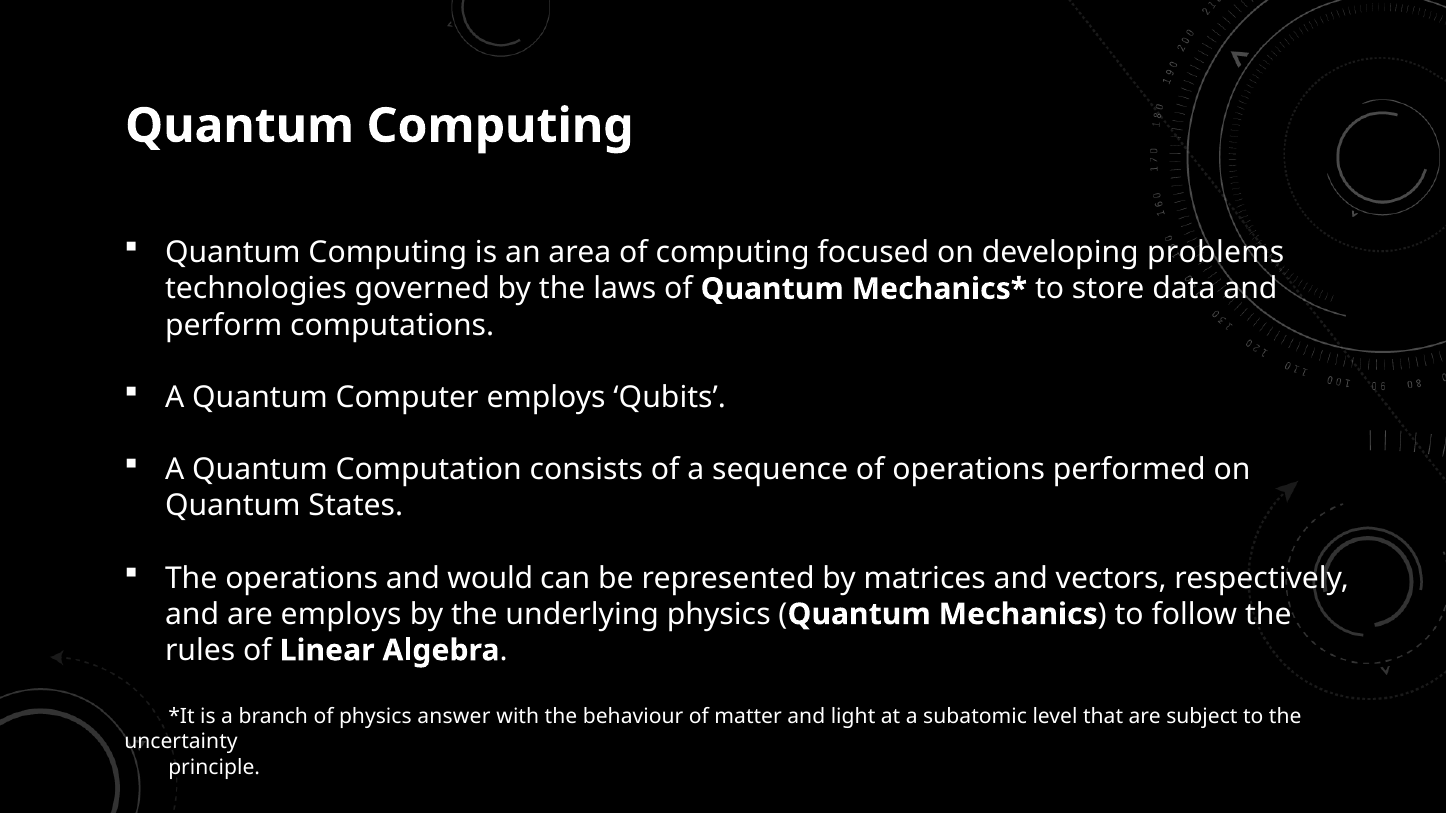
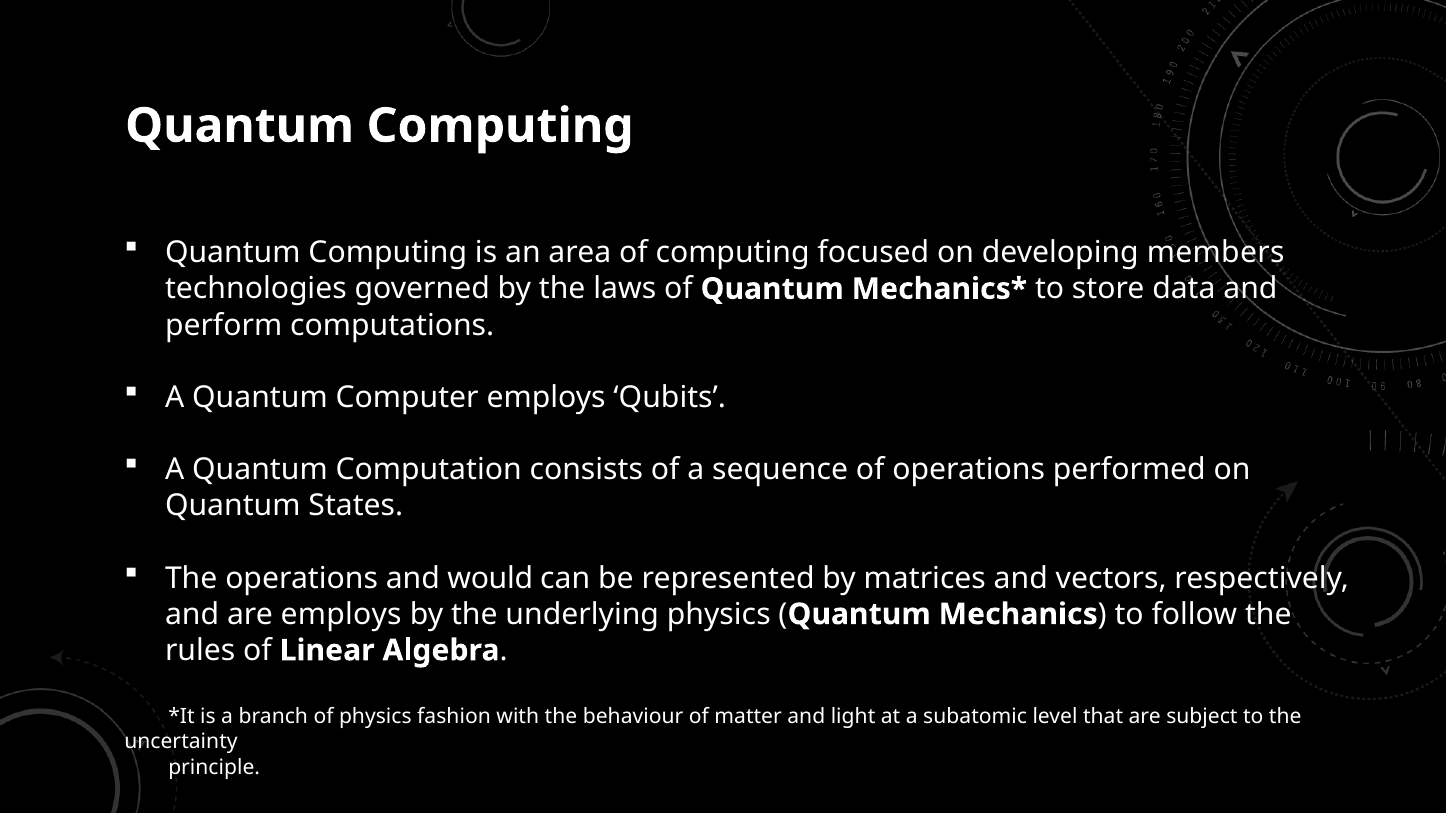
problems: problems -> members (1216, 253)
answer: answer -> fashion (454, 717)
